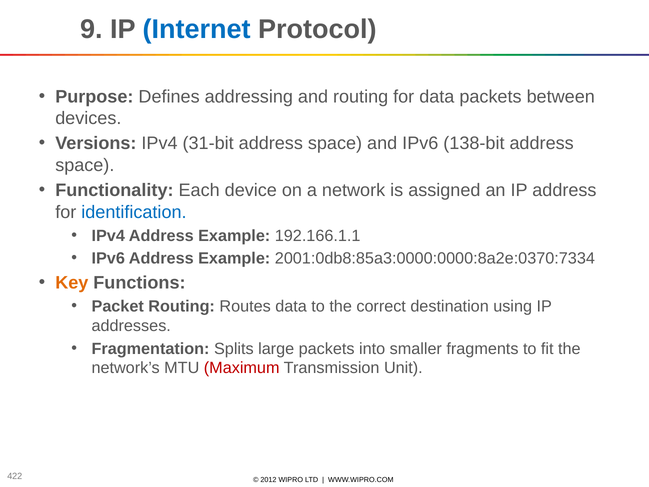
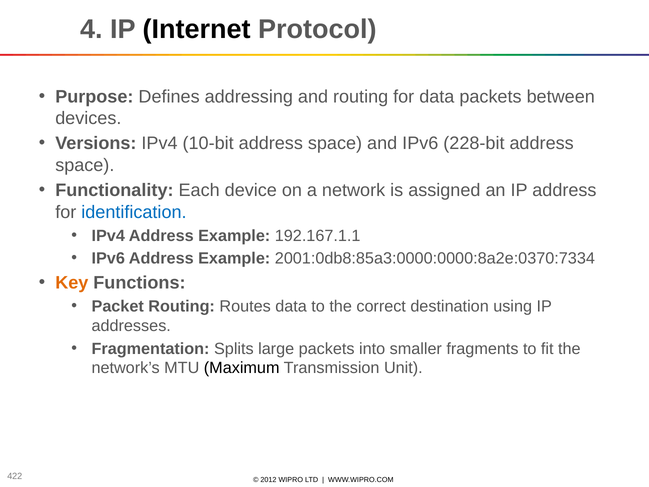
9: 9 -> 4 (91, 29)
Internet colour: blue -> black (197, 29)
31-bit: 31-bit -> 10-bit (208, 143)
138-bit: 138-bit -> 228-bit (474, 143)
192.166.1.1: 192.166.1.1 -> 192.167.1.1 (318, 236)
Maximum colour: red -> black (242, 368)
